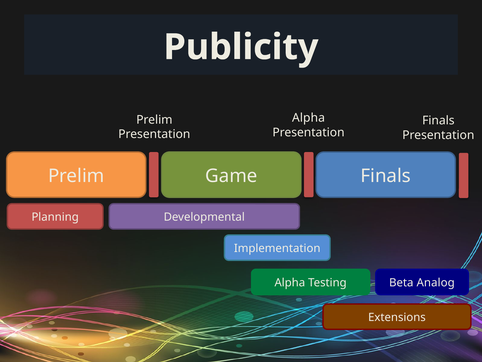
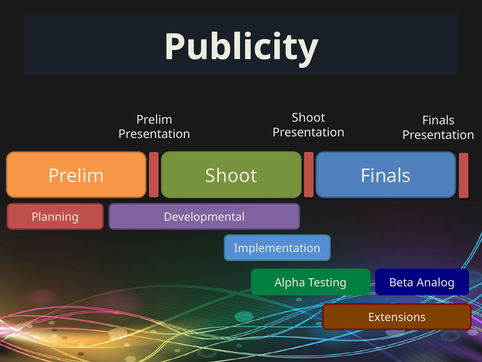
Alpha: Alpha -> Shoot (308, 118)
Prelim Game: Game -> Shoot (231, 176)
